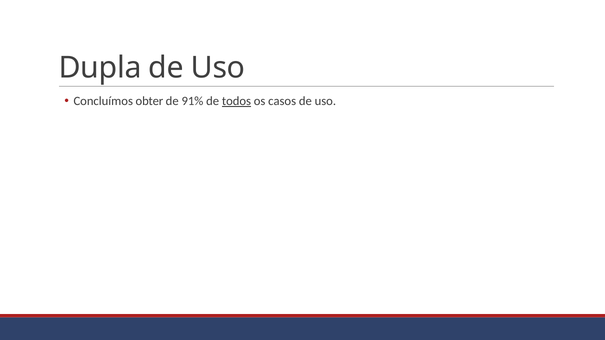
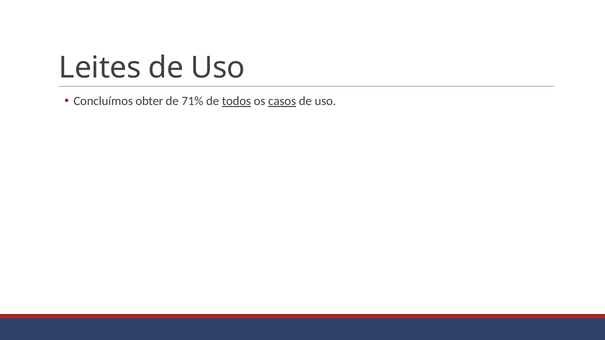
Dupla: Dupla -> Leites (100, 68)
91%: 91% -> 71% (192, 101)
casos underline: none -> present (282, 101)
